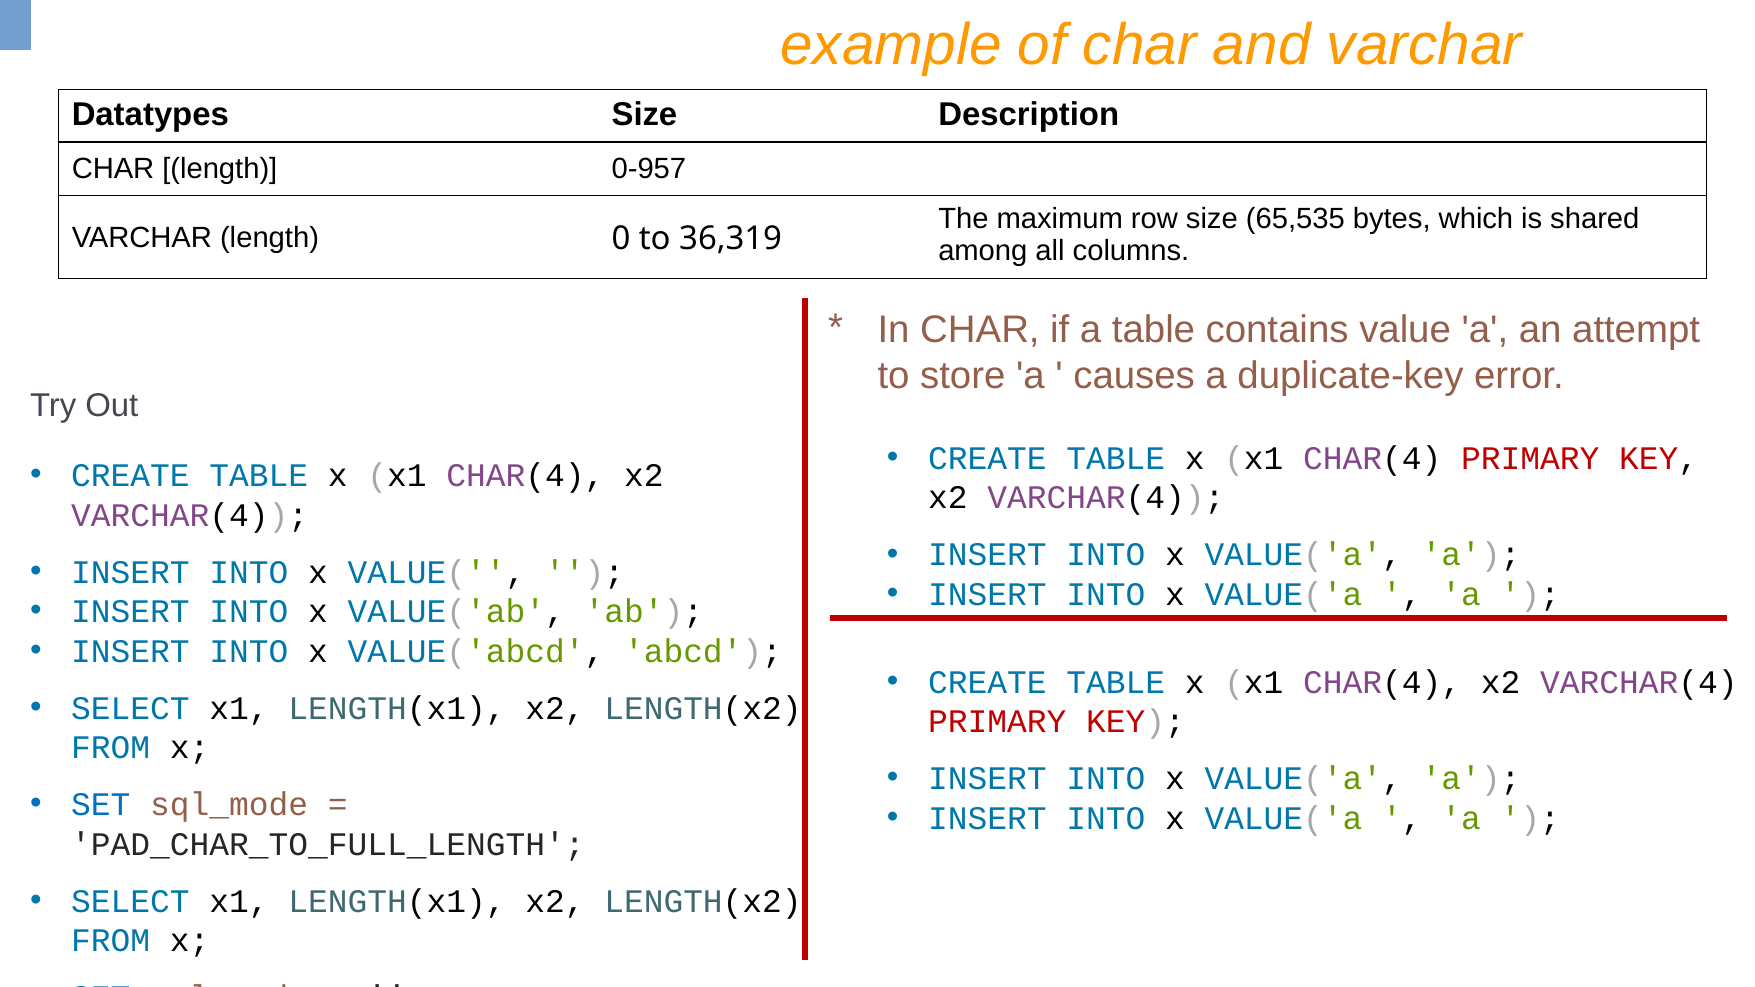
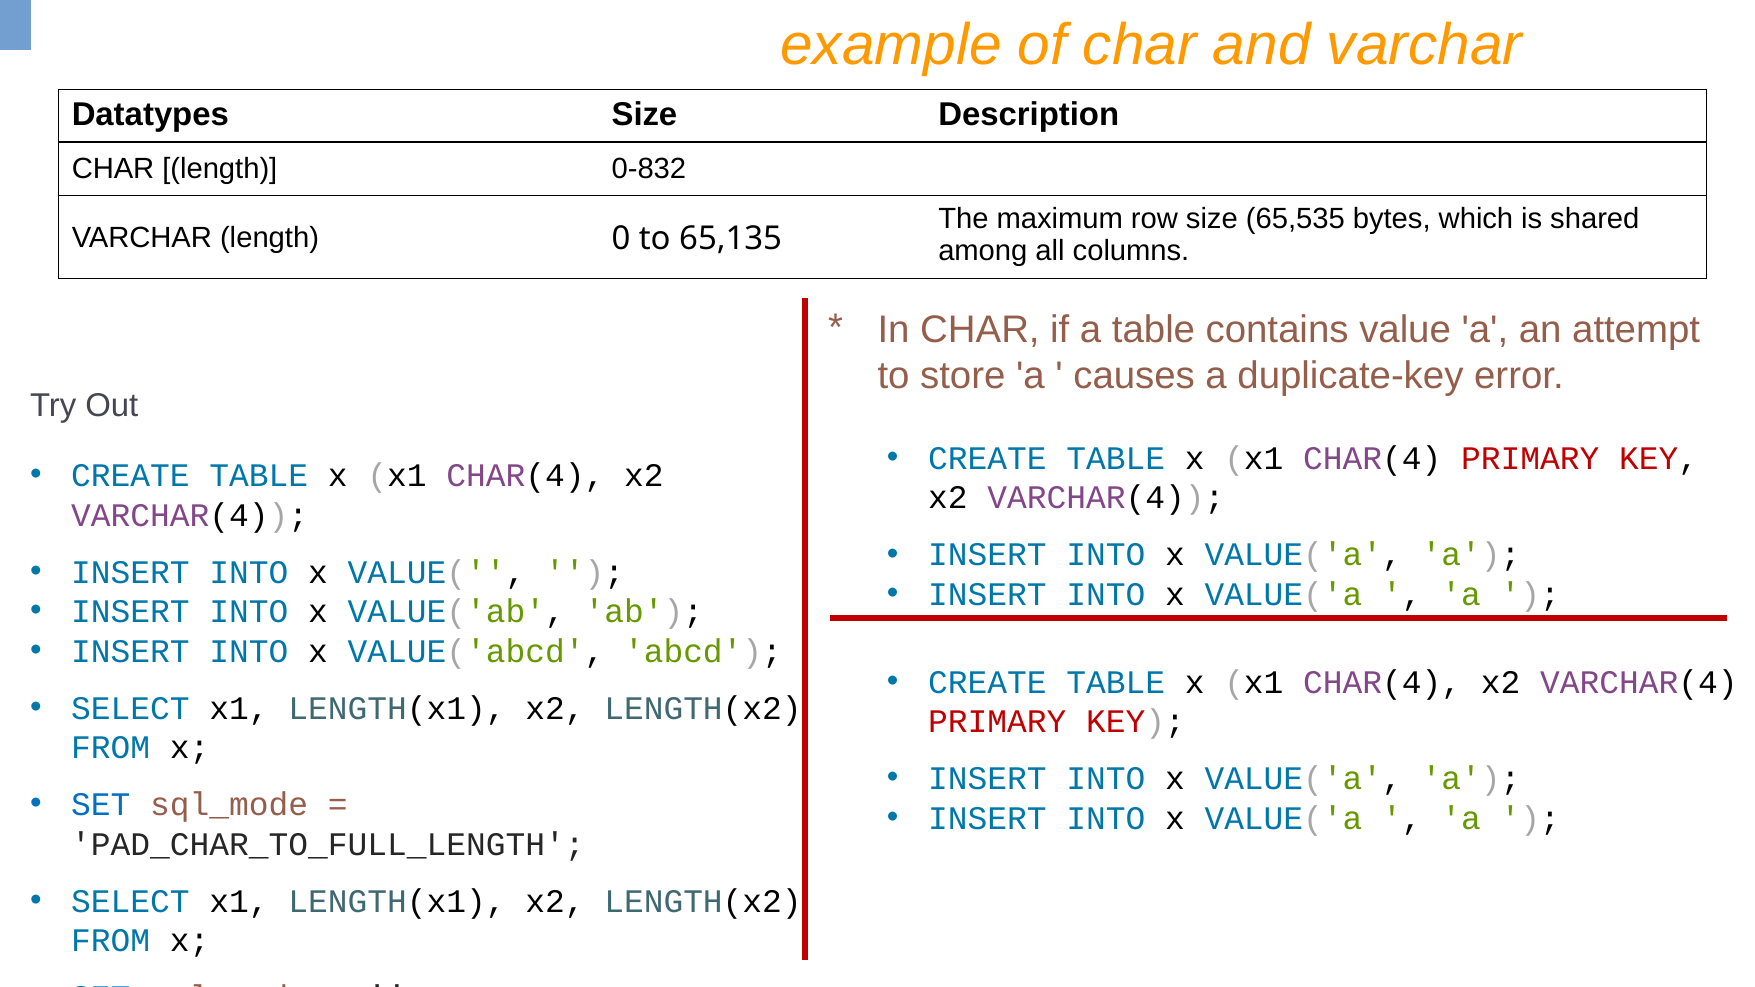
0-957: 0-957 -> 0-832 (649, 169)
36,319: 36,319 -> 65,135 (731, 239)
